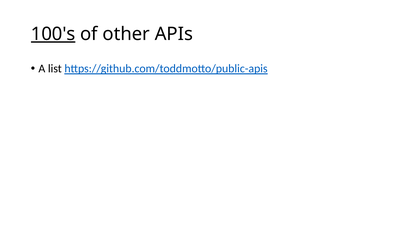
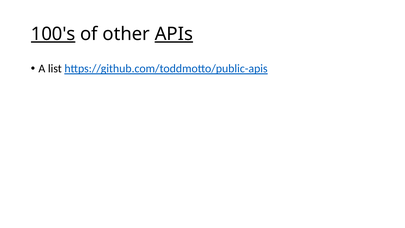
APIs underline: none -> present (174, 34)
